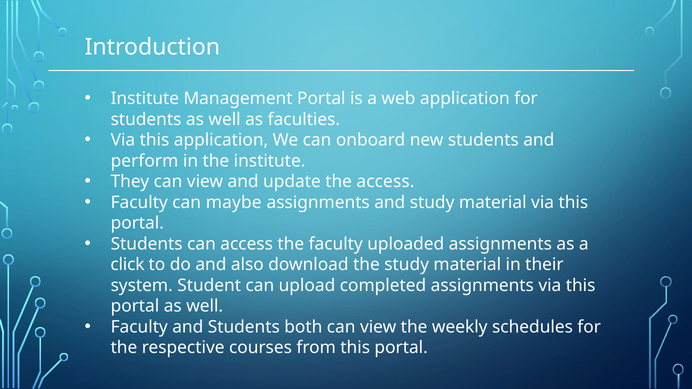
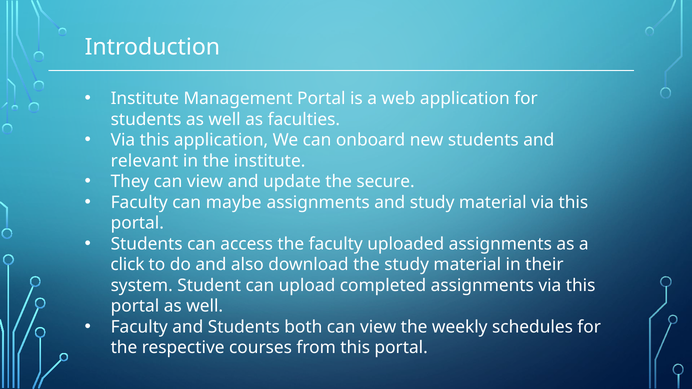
perform: perform -> relevant (144, 161)
the access: access -> secure (386, 182)
